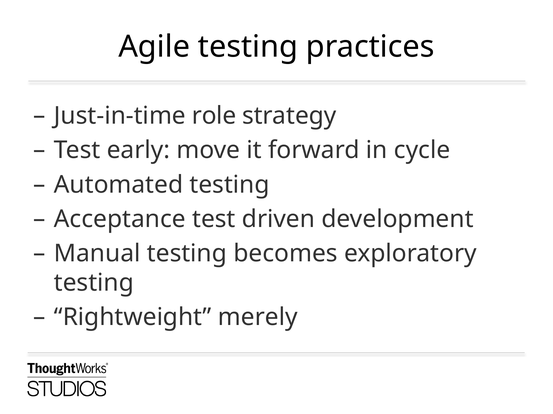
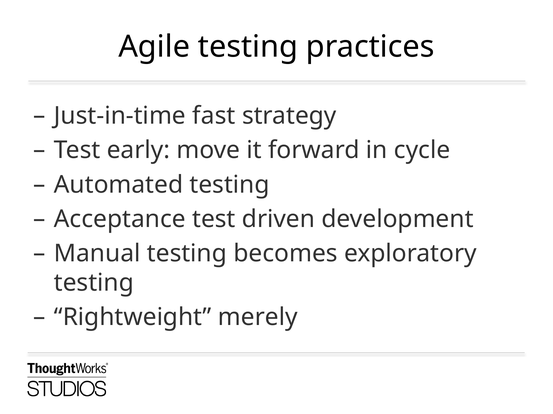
role: role -> fast (214, 116)
